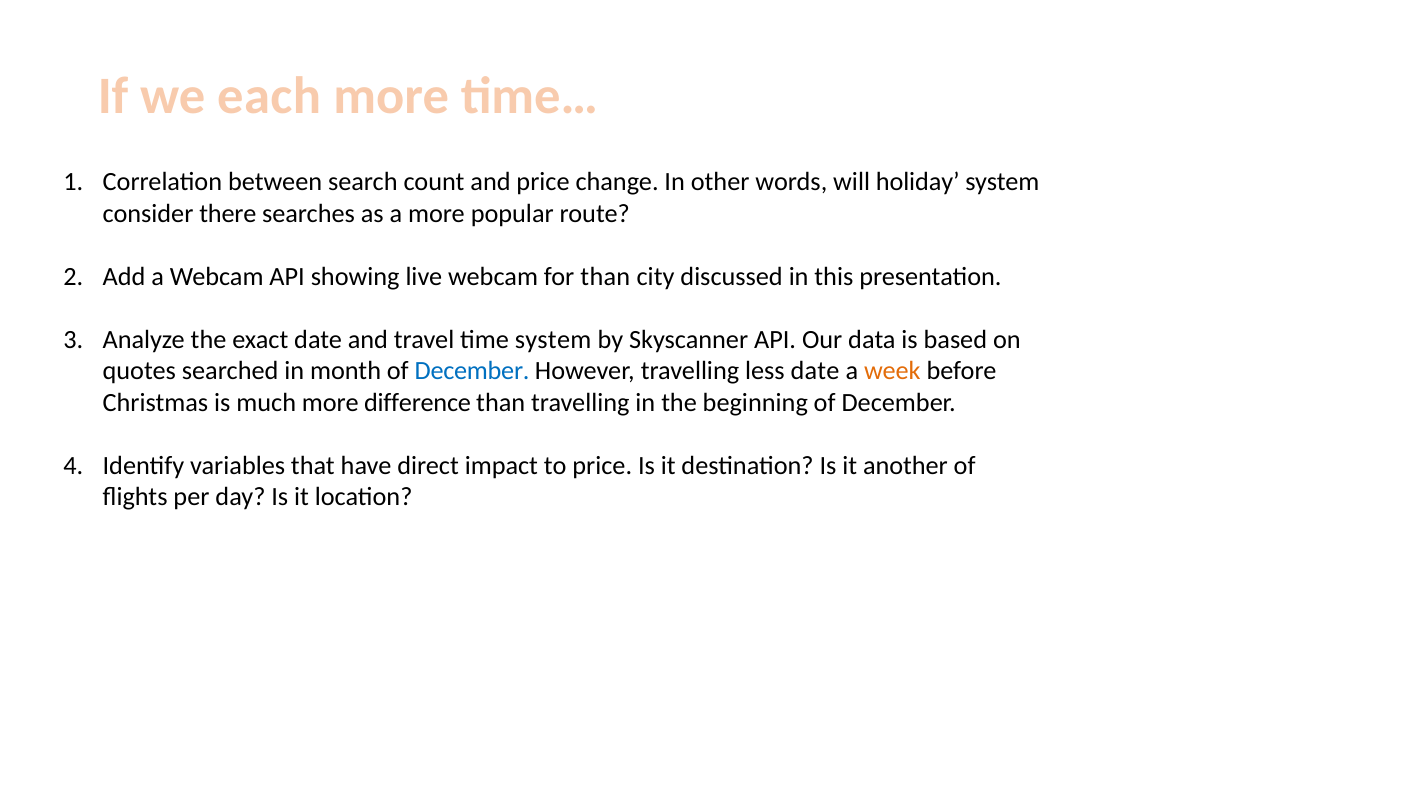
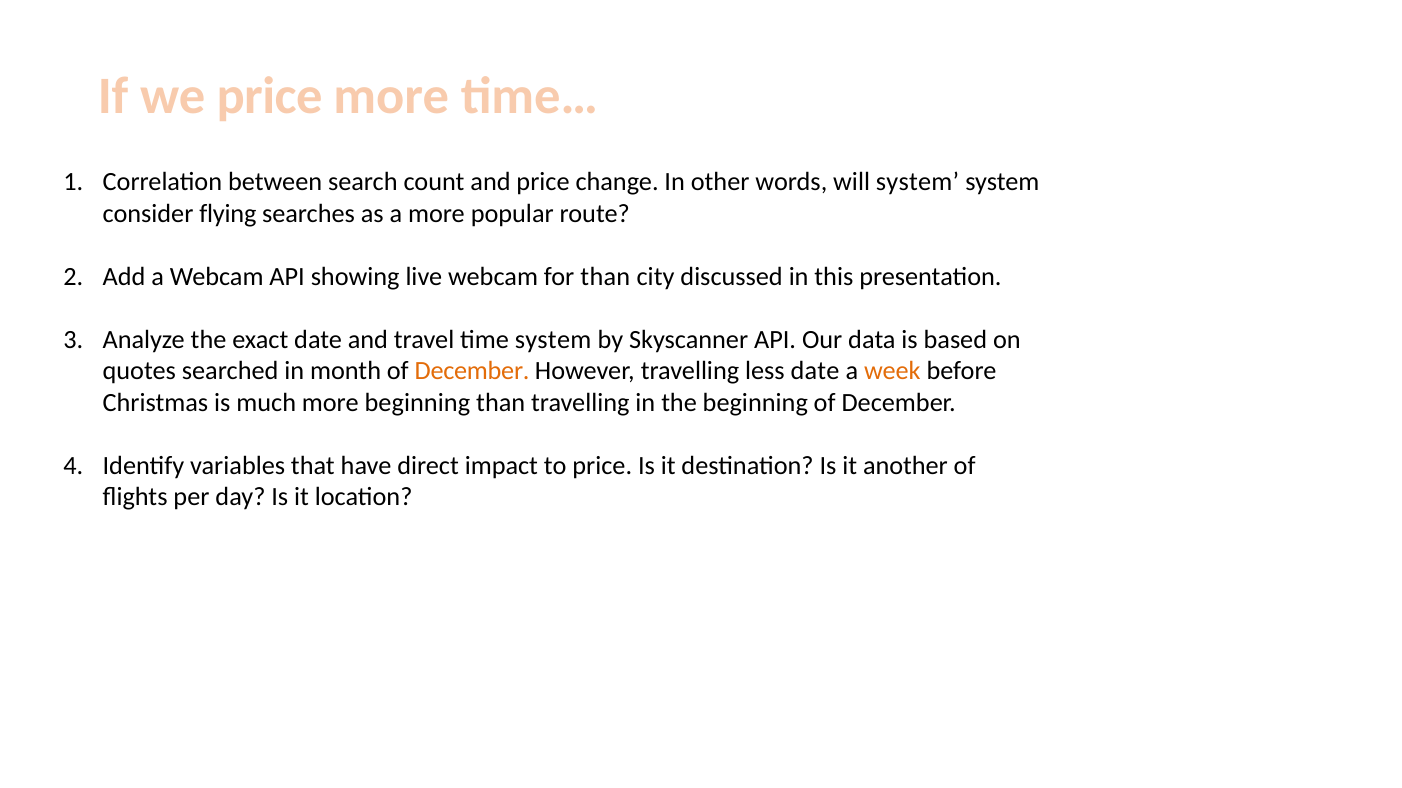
we each: each -> price (270, 96)
will holiday: holiday -> system (918, 182)
there: there -> flying (228, 214)
December colour: blue -> orange (472, 371)
more difference: difference -> beginning (417, 403)
